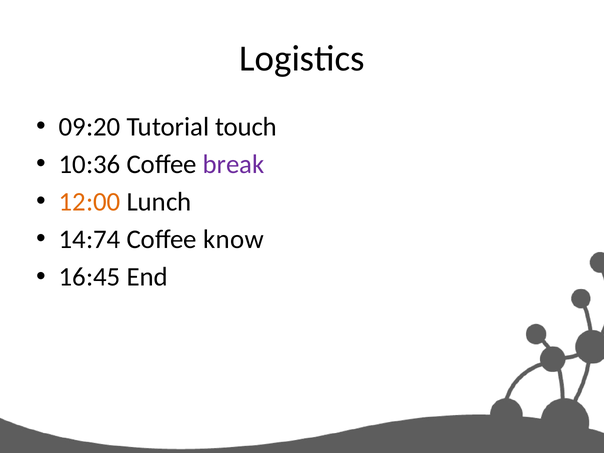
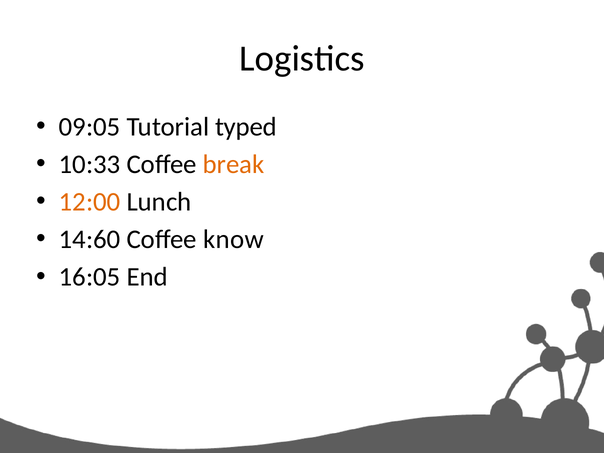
09:20: 09:20 -> 09:05 (90, 127)
touch: touch -> typed (246, 127)
10:36: 10:36 -> 10:33 (90, 164)
break colour: purple -> orange (234, 164)
14:74: 14:74 -> 14:60 (90, 239)
16:45: 16:45 -> 16:05 (90, 277)
